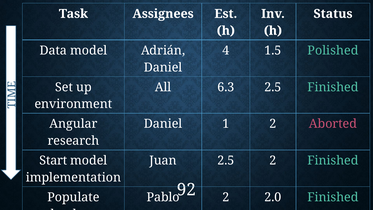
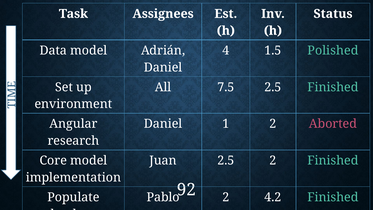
6.3: 6.3 -> 7.5 (226, 87)
Start: Start -> Core (53, 160)
2.0: 2.0 -> 4.2 (273, 197)
